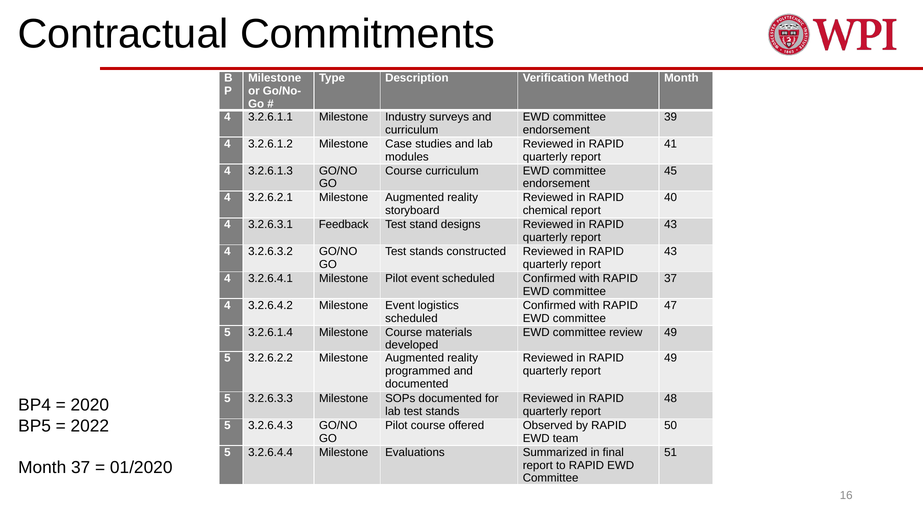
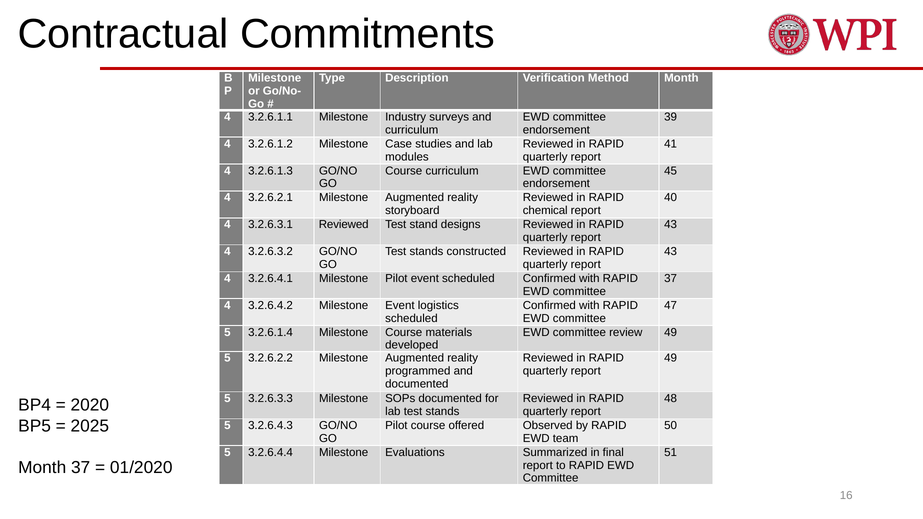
3.2.6.3.1 Feedback: Feedback -> Reviewed (344, 225)
2022: 2022 -> 2025 (90, 426)
